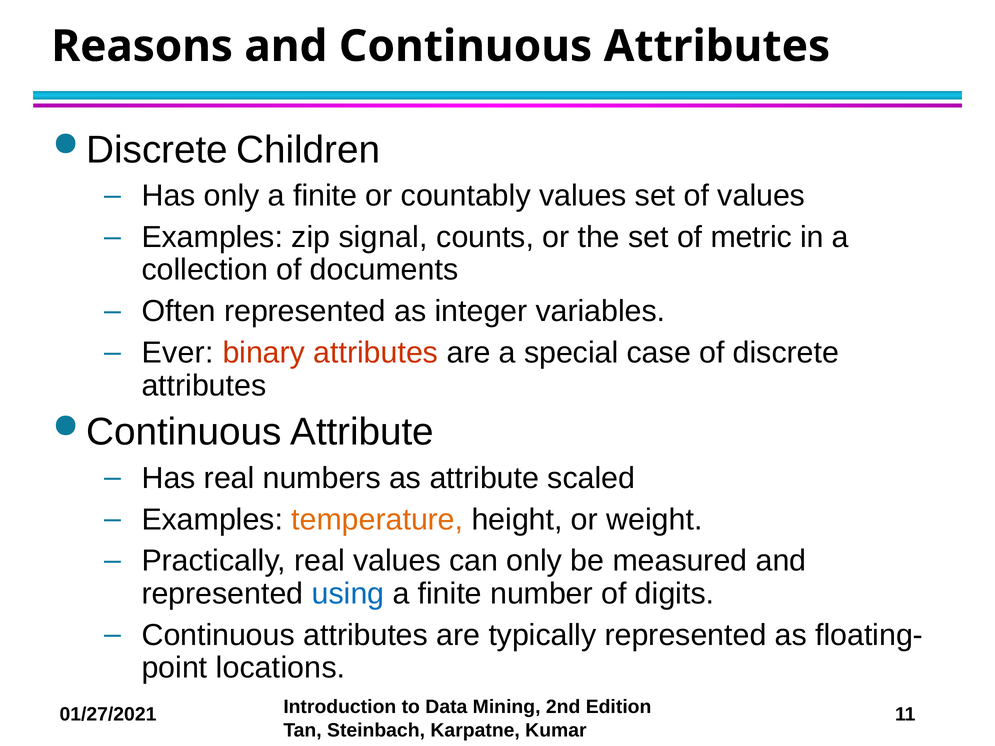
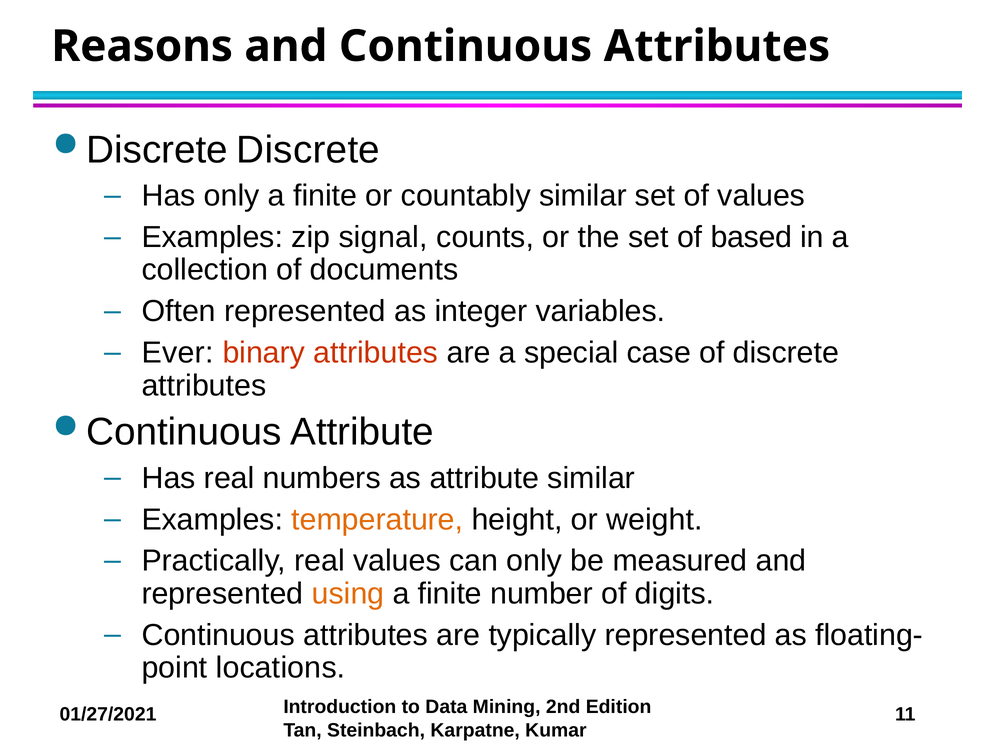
Discrete Children: Children -> Discrete (308, 150)
countably values: values -> similar (583, 196)
metric: metric -> based (751, 237)
attribute scaled: scaled -> similar (591, 478)
using colour: blue -> orange (348, 594)
